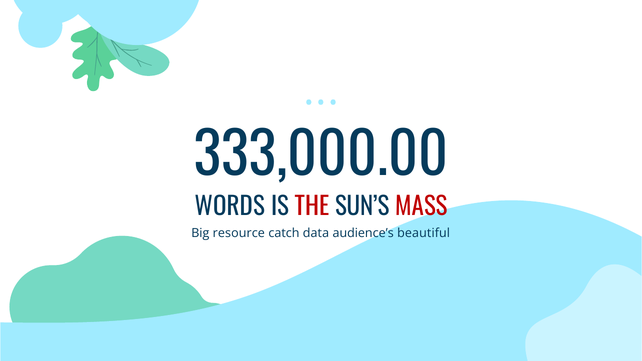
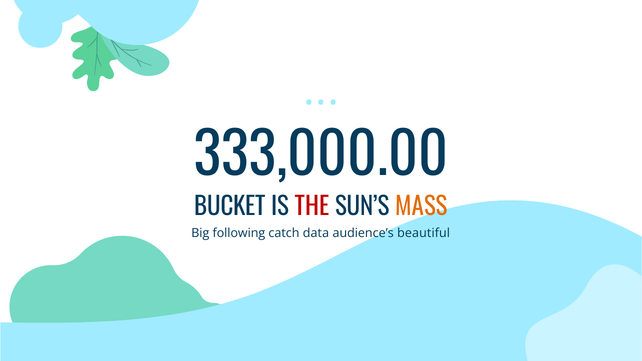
WORDS: WORDS -> BUCKET (230, 207)
MASS colour: red -> orange (421, 207)
resource: resource -> following (239, 233)
